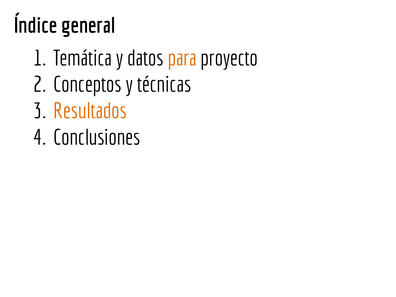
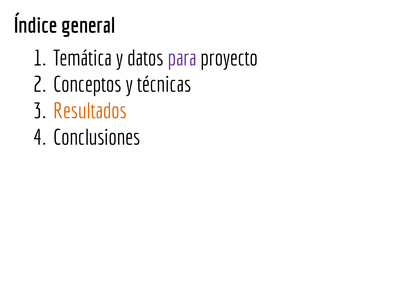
para colour: orange -> purple (182, 58)
